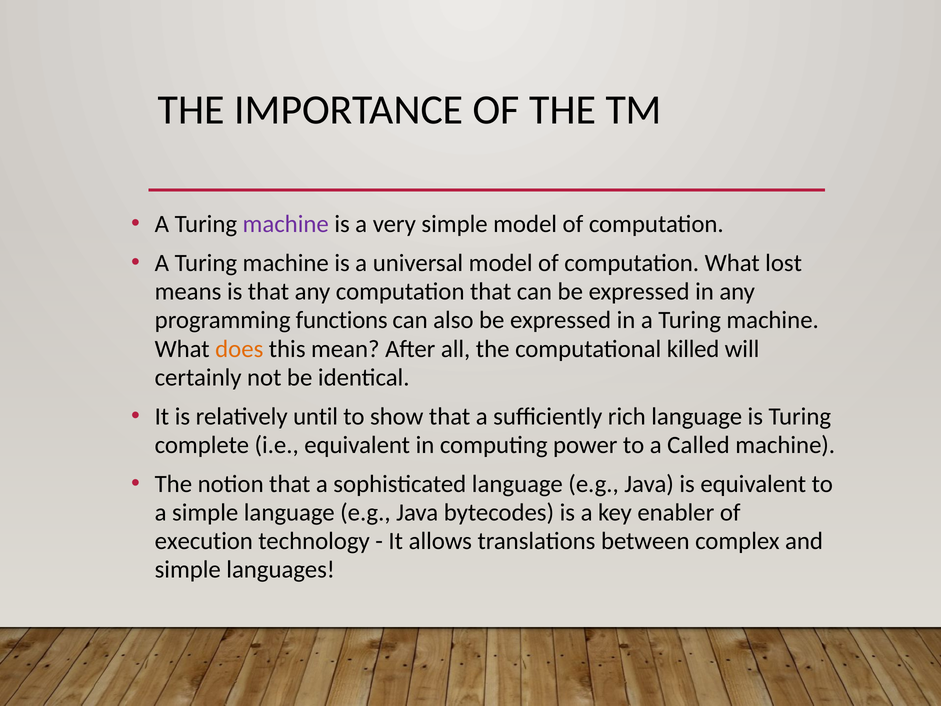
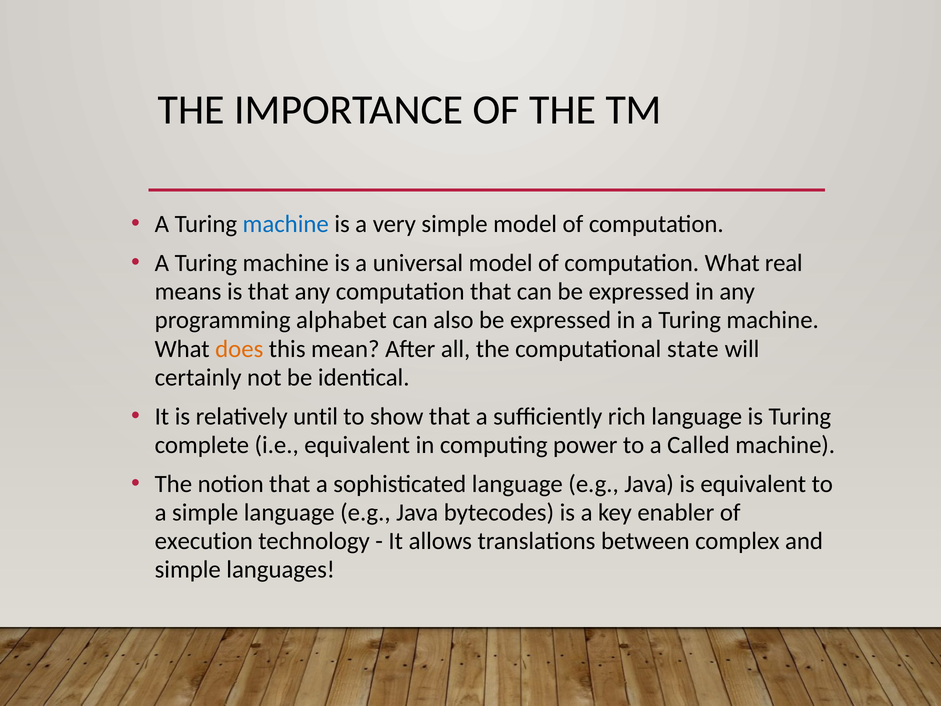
machine colour: purple -> blue (286, 224)
lost: lost -> real (784, 263)
functions: functions -> alphabet (341, 320)
killed: killed -> state (693, 349)
